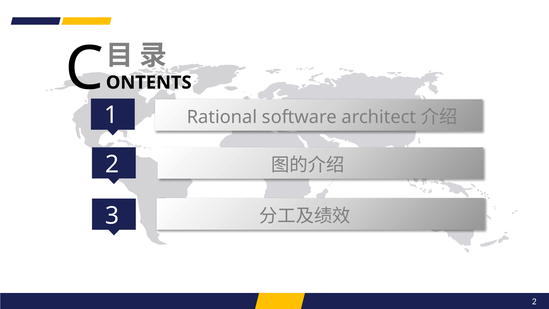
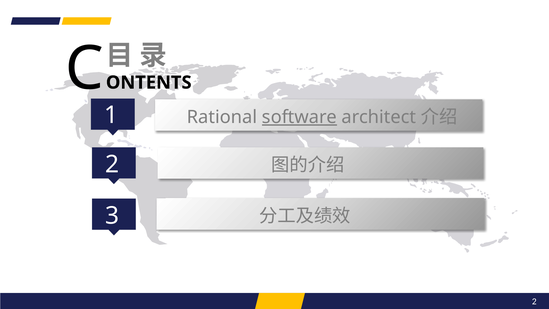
software underline: none -> present (299, 117)
